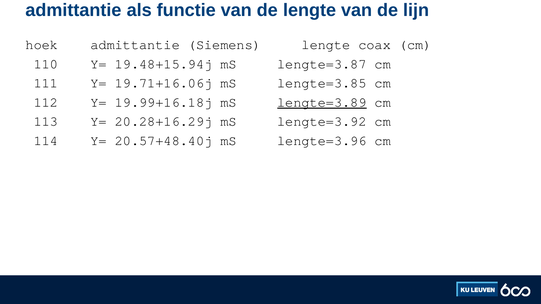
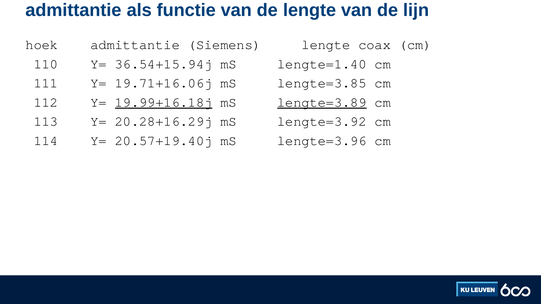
19.48+15.94j: 19.48+15.94j -> 36.54+15.94j (164, 64)
lengte=3.87: lengte=3.87 -> lengte=1.40 (322, 64)
19.99+16.18j underline: none -> present (164, 102)
20.57+48.40j: 20.57+48.40j -> 20.57+19.40j (164, 141)
